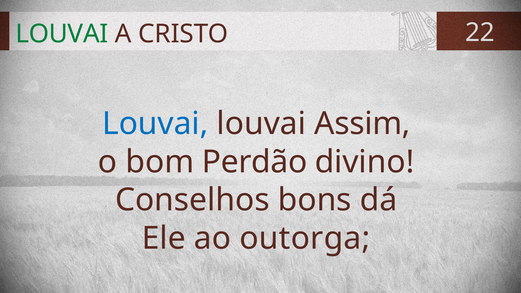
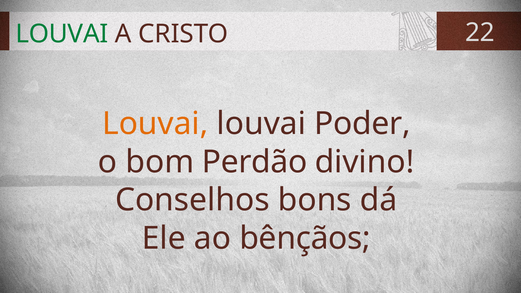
Louvai colour: blue -> orange (155, 124)
Assim: Assim -> Poder (362, 124)
outorga: outorga -> bênçãos (305, 238)
